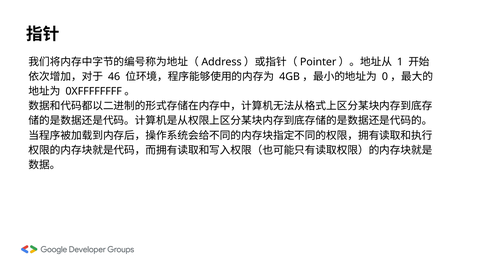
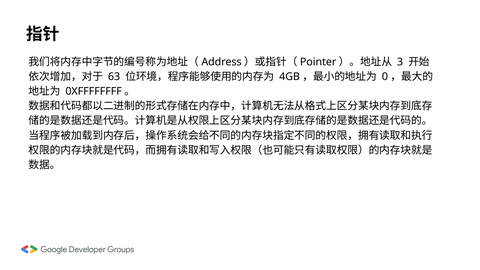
1: 1 -> 3 (400, 62)
46: 46 -> 63 (114, 77)
